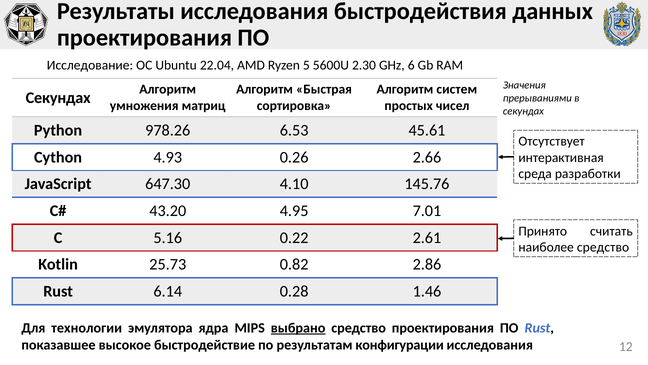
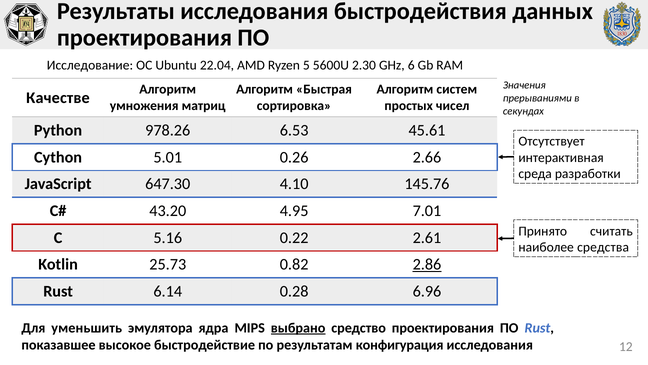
Секундах: Секундах -> Качестве (58, 98)
4.93: 4.93 -> 5.01 (168, 157)
наиболее средство: средство -> средства (603, 247)
2.86 underline: none -> present (427, 264)
1.46: 1.46 -> 6.96 (427, 291)
технологии: технологии -> уменьшить (87, 328)
конфигурации: конфигурации -> конфигурация (400, 345)
